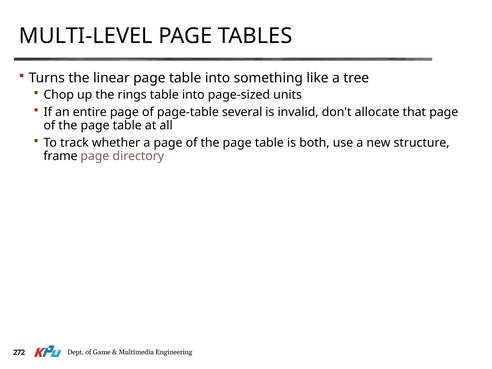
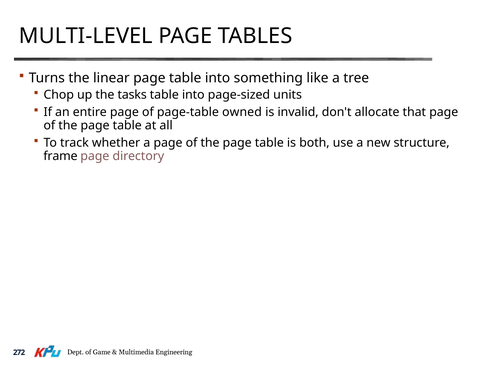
rings: rings -> tasks (132, 95)
several: several -> owned (242, 112)
